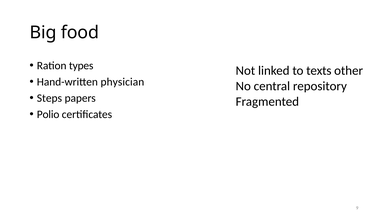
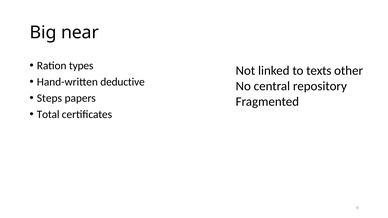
food: food -> near (80, 33)
physician: physician -> deductive (123, 82)
Polio: Polio -> Total (48, 114)
